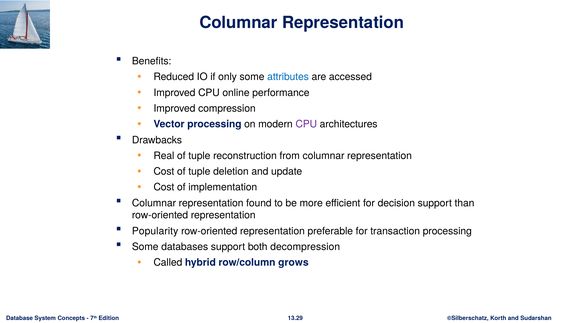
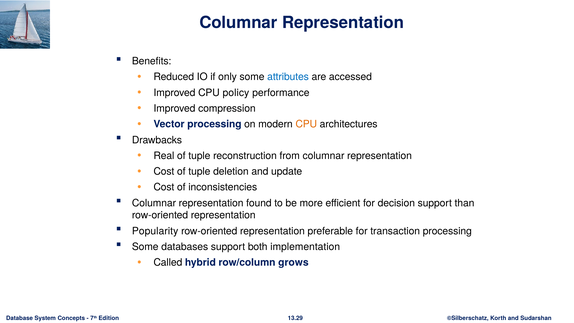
online: online -> policy (236, 93)
CPU colour: purple -> orange (306, 124)
implementation: implementation -> inconsistencies (223, 187)
decompression: decompression -> implementation (305, 247)
